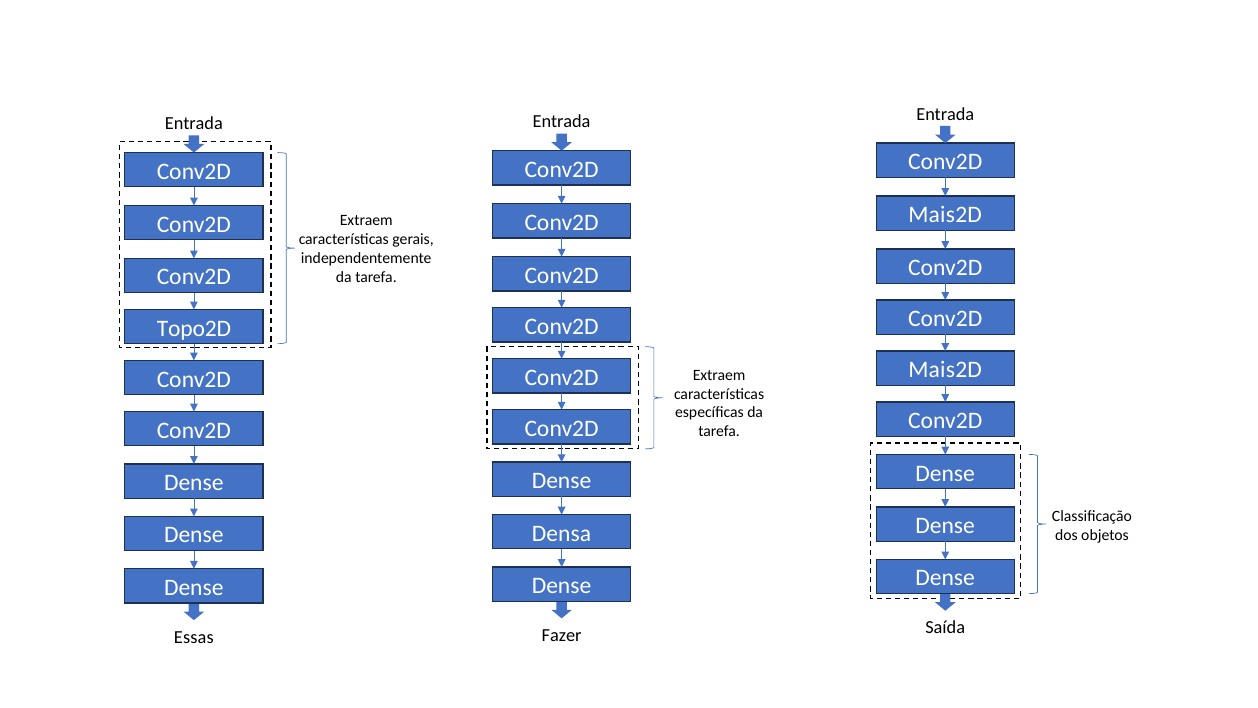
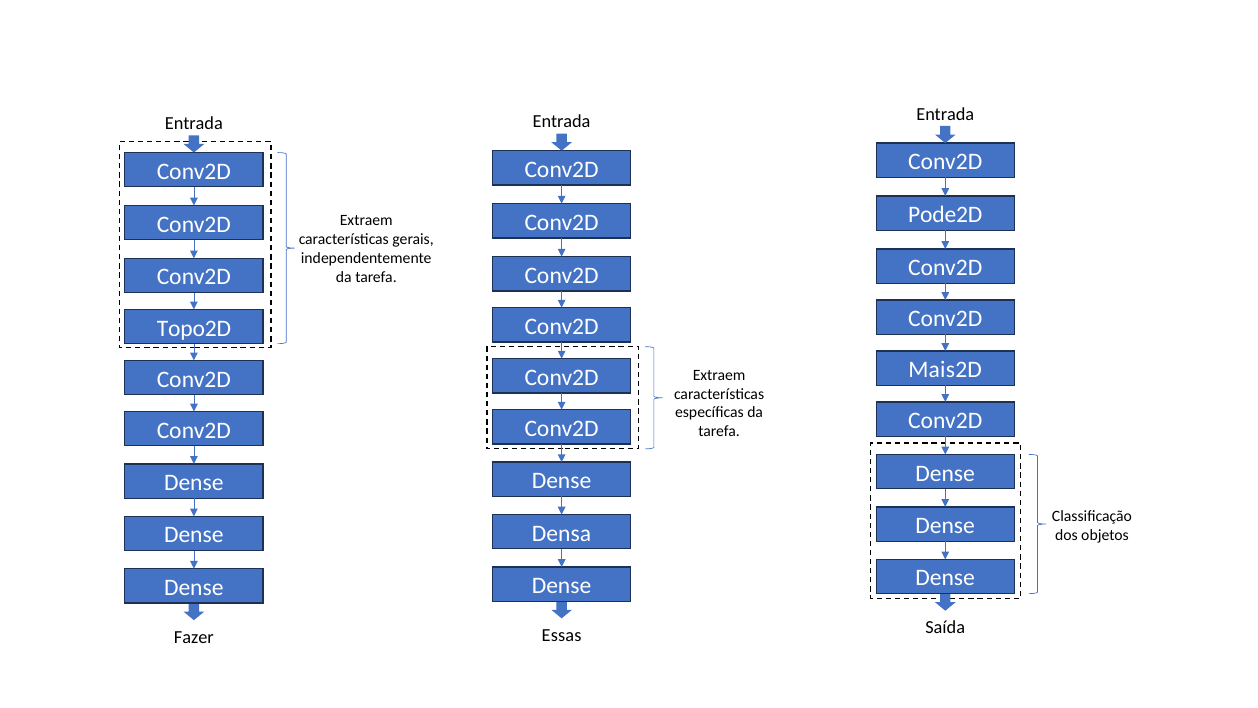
Mais2D: Mais2D -> Pode2D (945, 215)
Fazer: Fazer -> Essas (562, 635)
Essas: Essas -> Fazer (194, 637)
